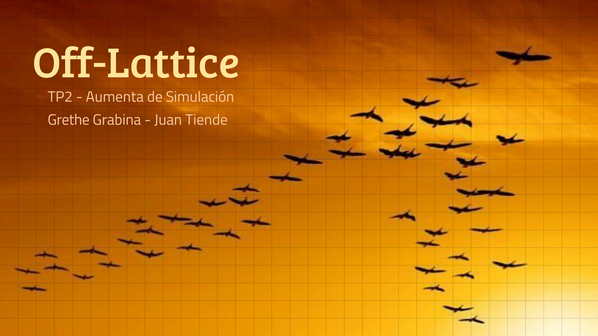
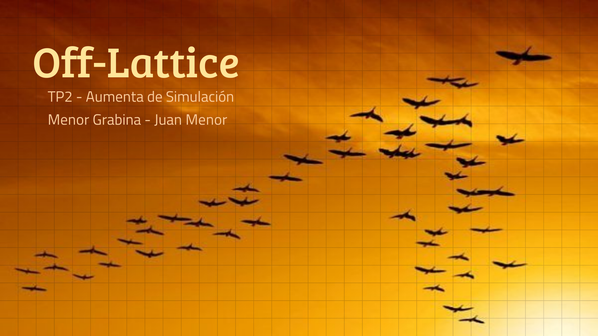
Grethe: Grethe -> Menor (68, 120)
Juan Tiende: Tiende -> Menor (206, 120)
